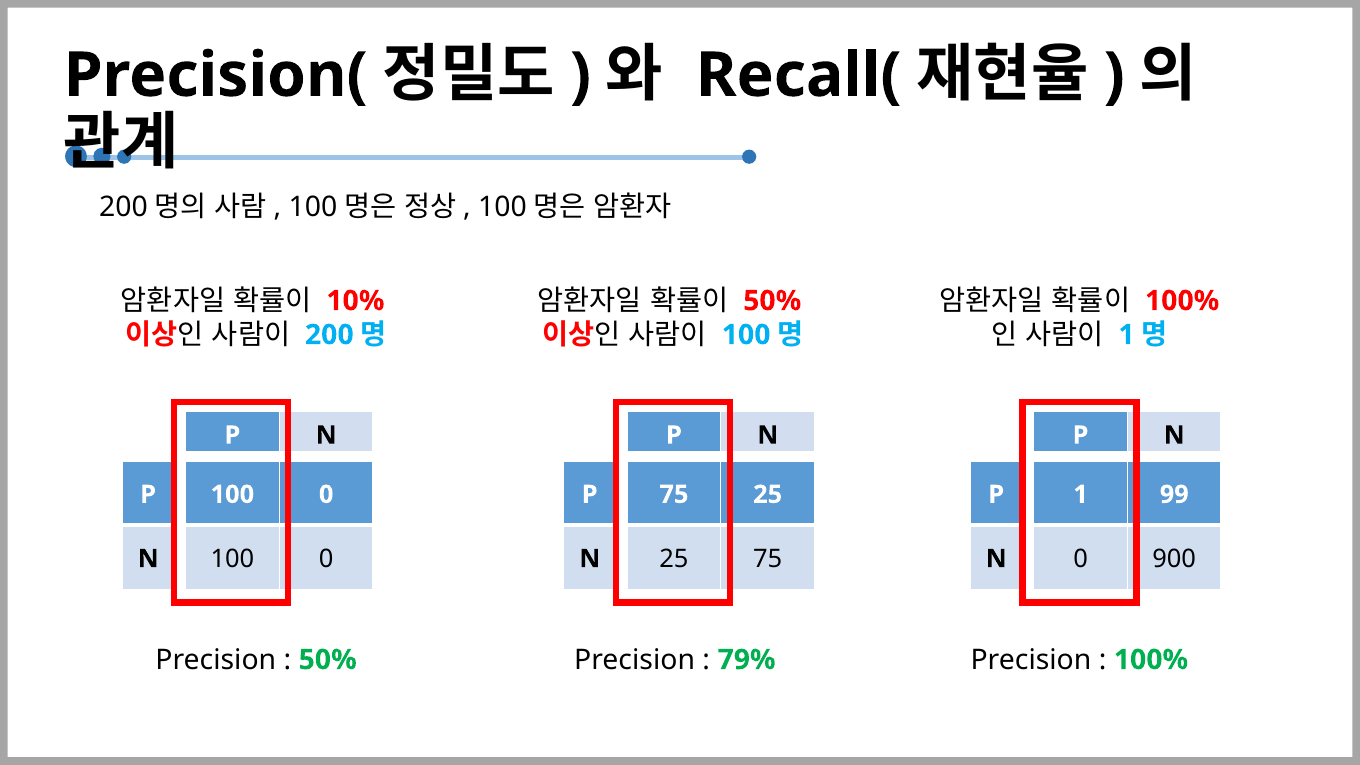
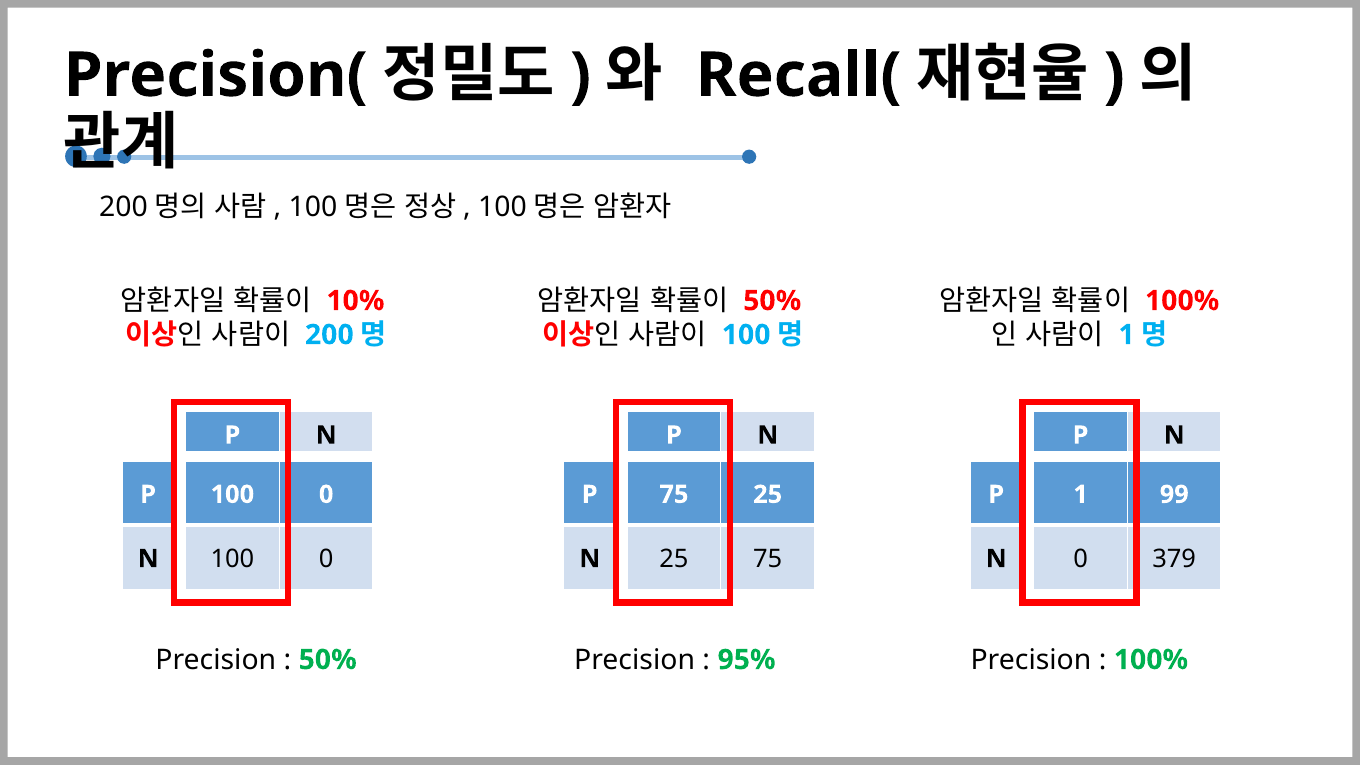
900: 900 -> 379 (1174, 559)
79%: 79% -> 95% (747, 660)
